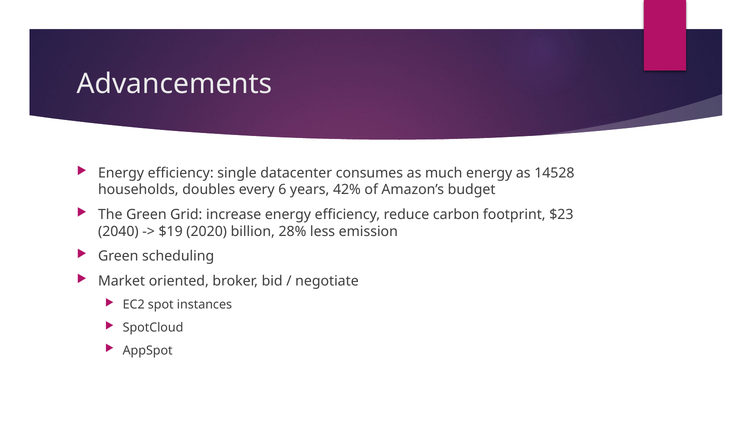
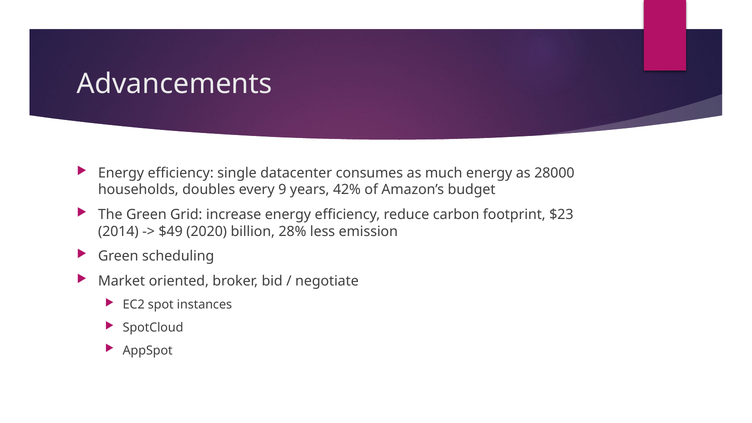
14528: 14528 -> 28000 (554, 173)
6: 6 -> 9 (282, 190)
2040: 2040 -> 2014 (118, 231)
$19: $19 -> $49 (171, 231)
